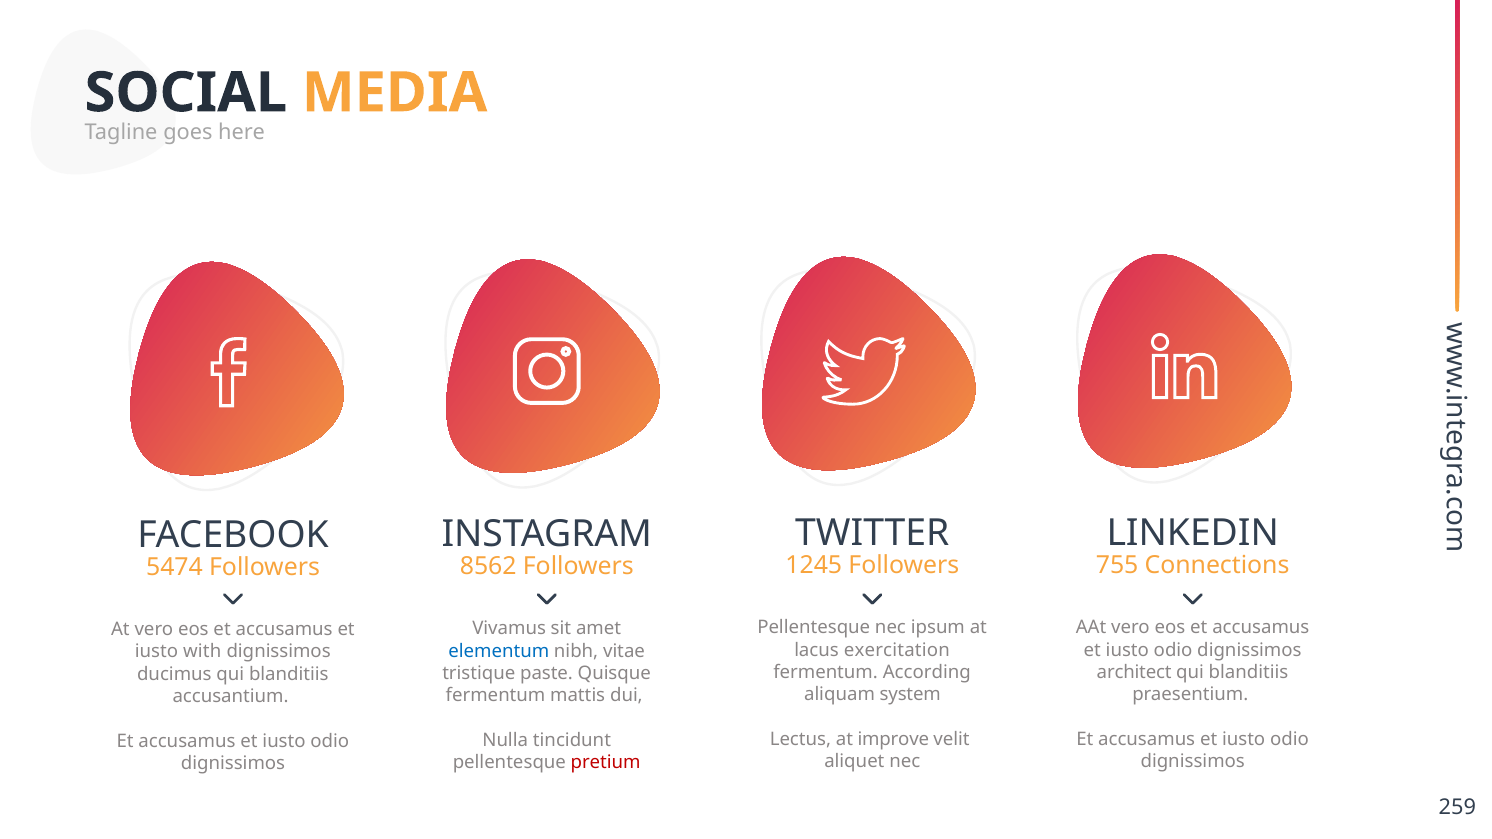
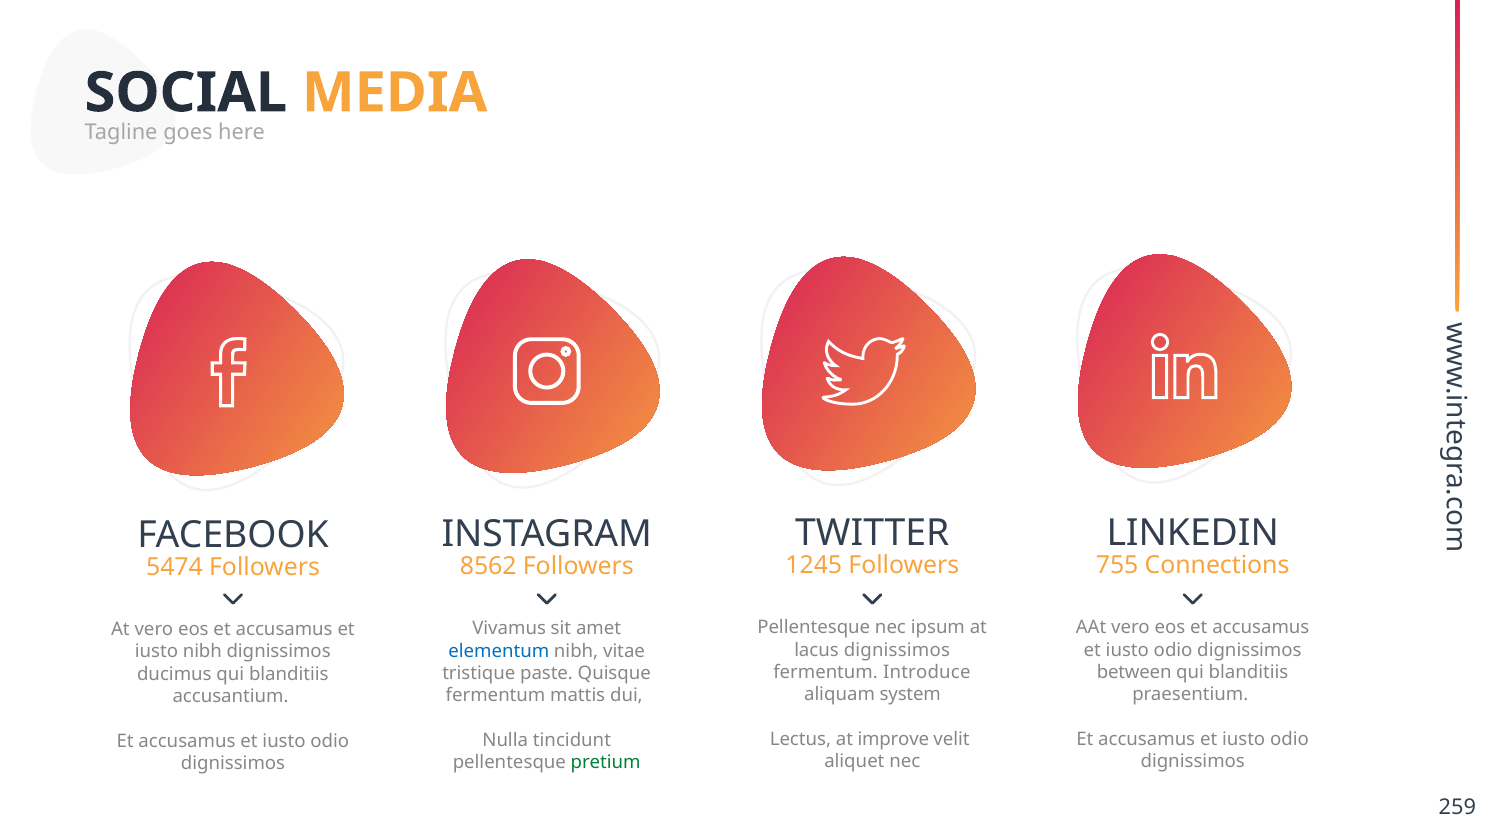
lacus exercitation: exercitation -> dignissimos (897, 650)
iusto with: with -> nibh (202, 652)
According: According -> Introduce (927, 673)
architect: architect -> between (1134, 673)
pretium colour: red -> green (606, 763)
